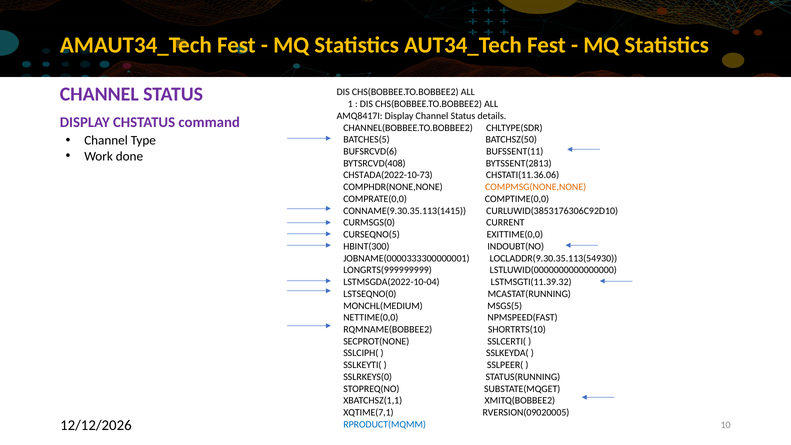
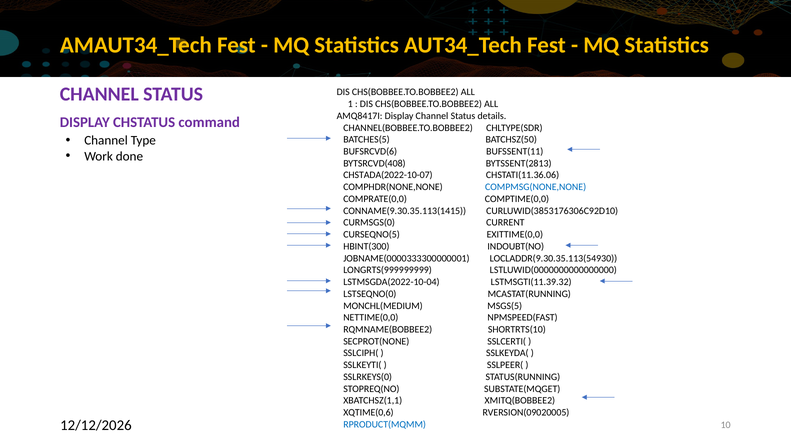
CHSTADA(2022-10-73: CHSTADA(2022-10-73 -> CHSTADA(2022-10-07 (388, 175)
COMPMSG(NONE,NONE colour: orange -> blue (536, 187)
XQTIME(7,1: XQTIME(7,1 -> XQTIME(0,6 (368, 413)
